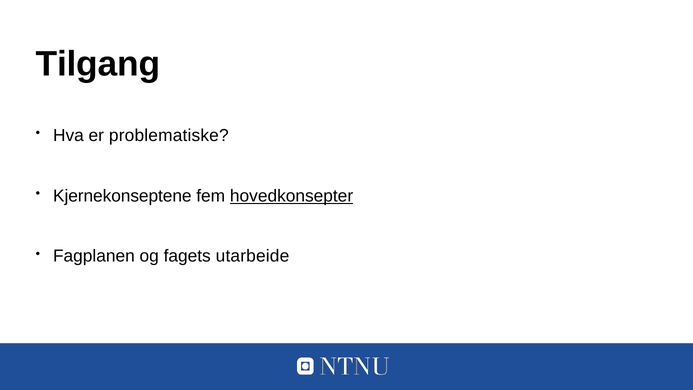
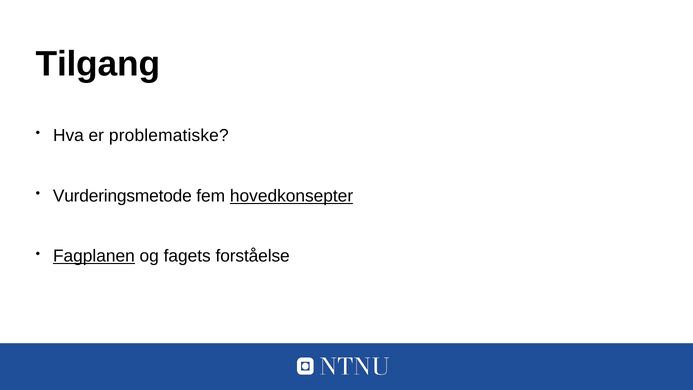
Kjernekonseptene: Kjernekonseptene -> Vurderingsmetode (122, 196)
Fagplanen underline: none -> present (94, 256)
utarbeide: utarbeide -> forståelse (253, 256)
